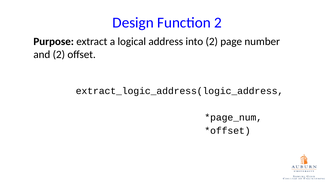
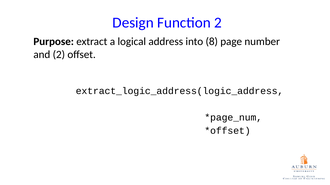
into 2: 2 -> 8 (212, 42)
